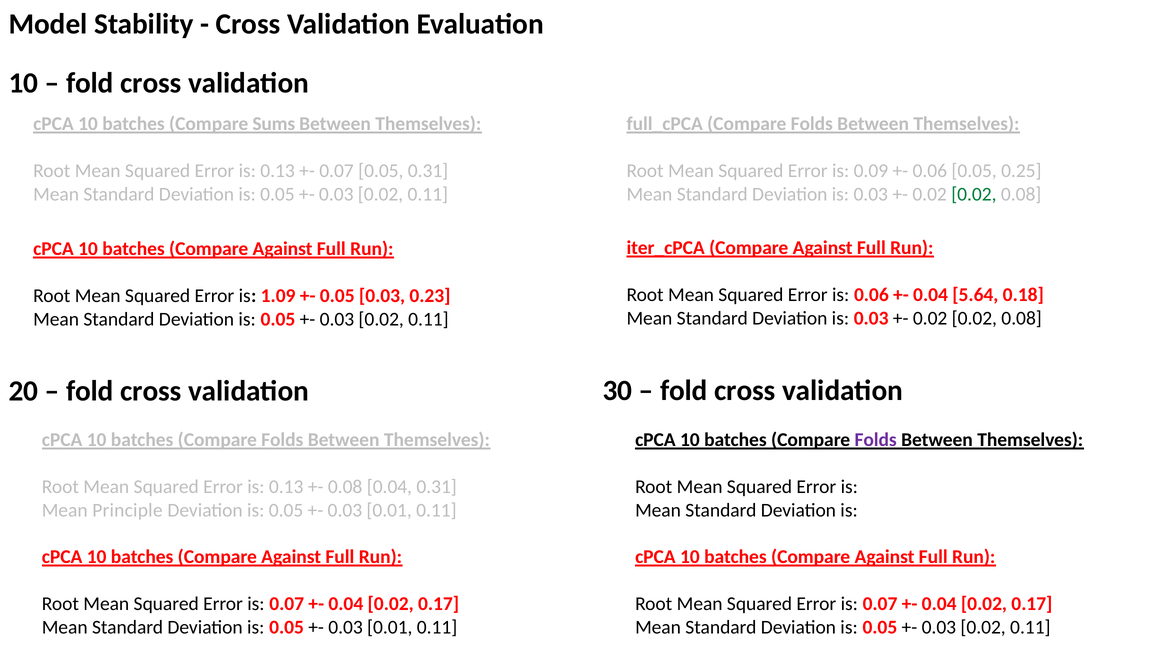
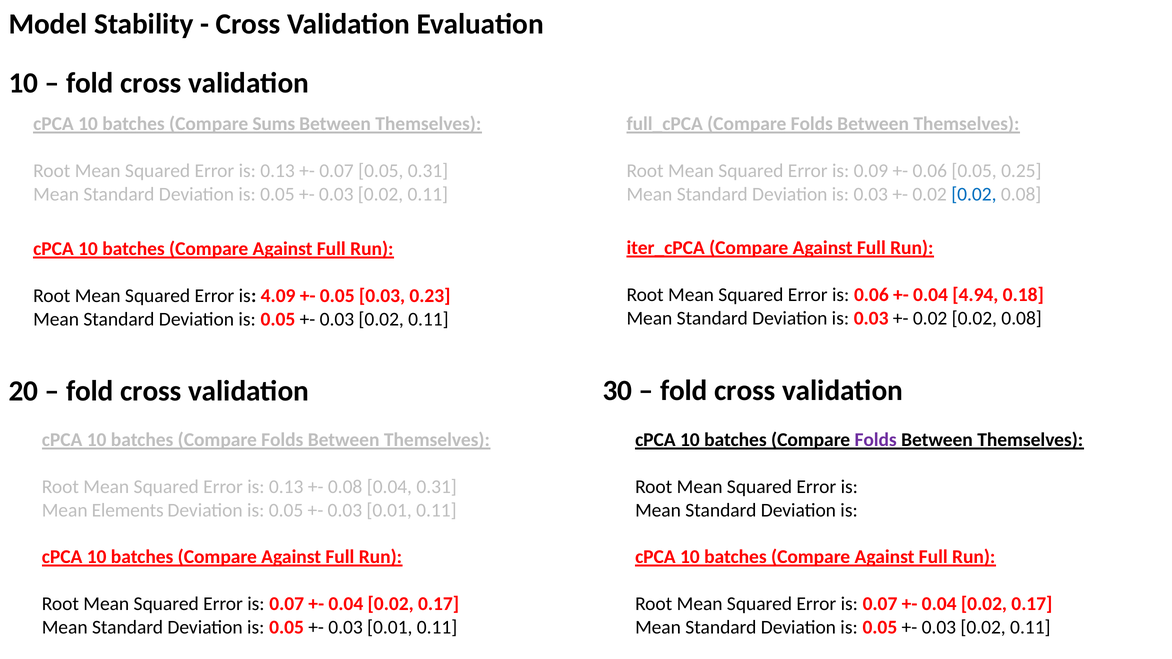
0.02 colour: green -> blue (974, 194)
5.64: 5.64 -> 4.94 (975, 295)
1.09: 1.09 -> 4.09 (278, 296)
Principle: Principle -> Elements (128, 510)
